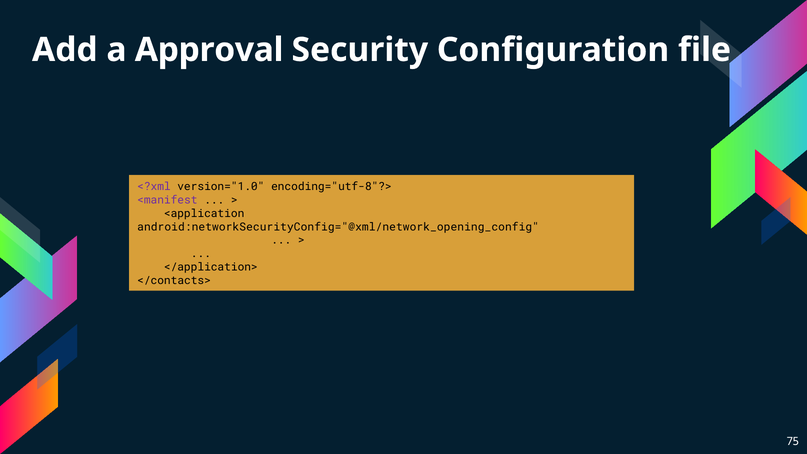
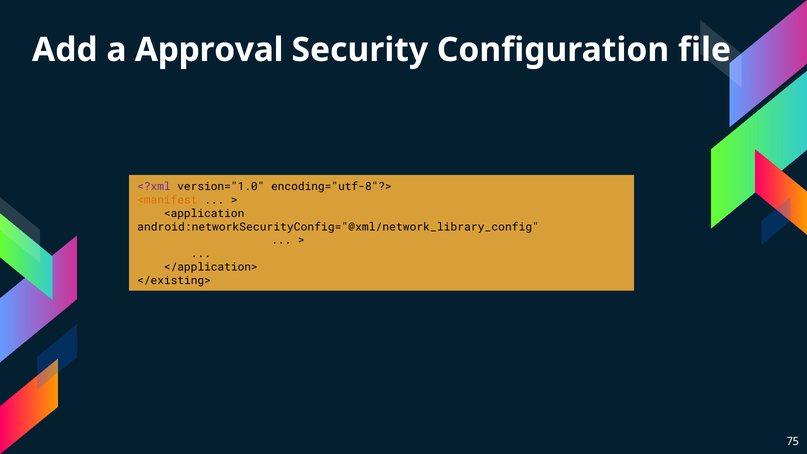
<manifest colour: purple -> orange (167, 200)
android:networkSecurityConfig="@xml/network_opening_config: android:networkSecurityConfig="@xml/network_opening_config -> android:networkSecurityConfig="@xml/network_library_config (338, 227)
</contacts>: </contacts> -> </existing> (174, 281)
